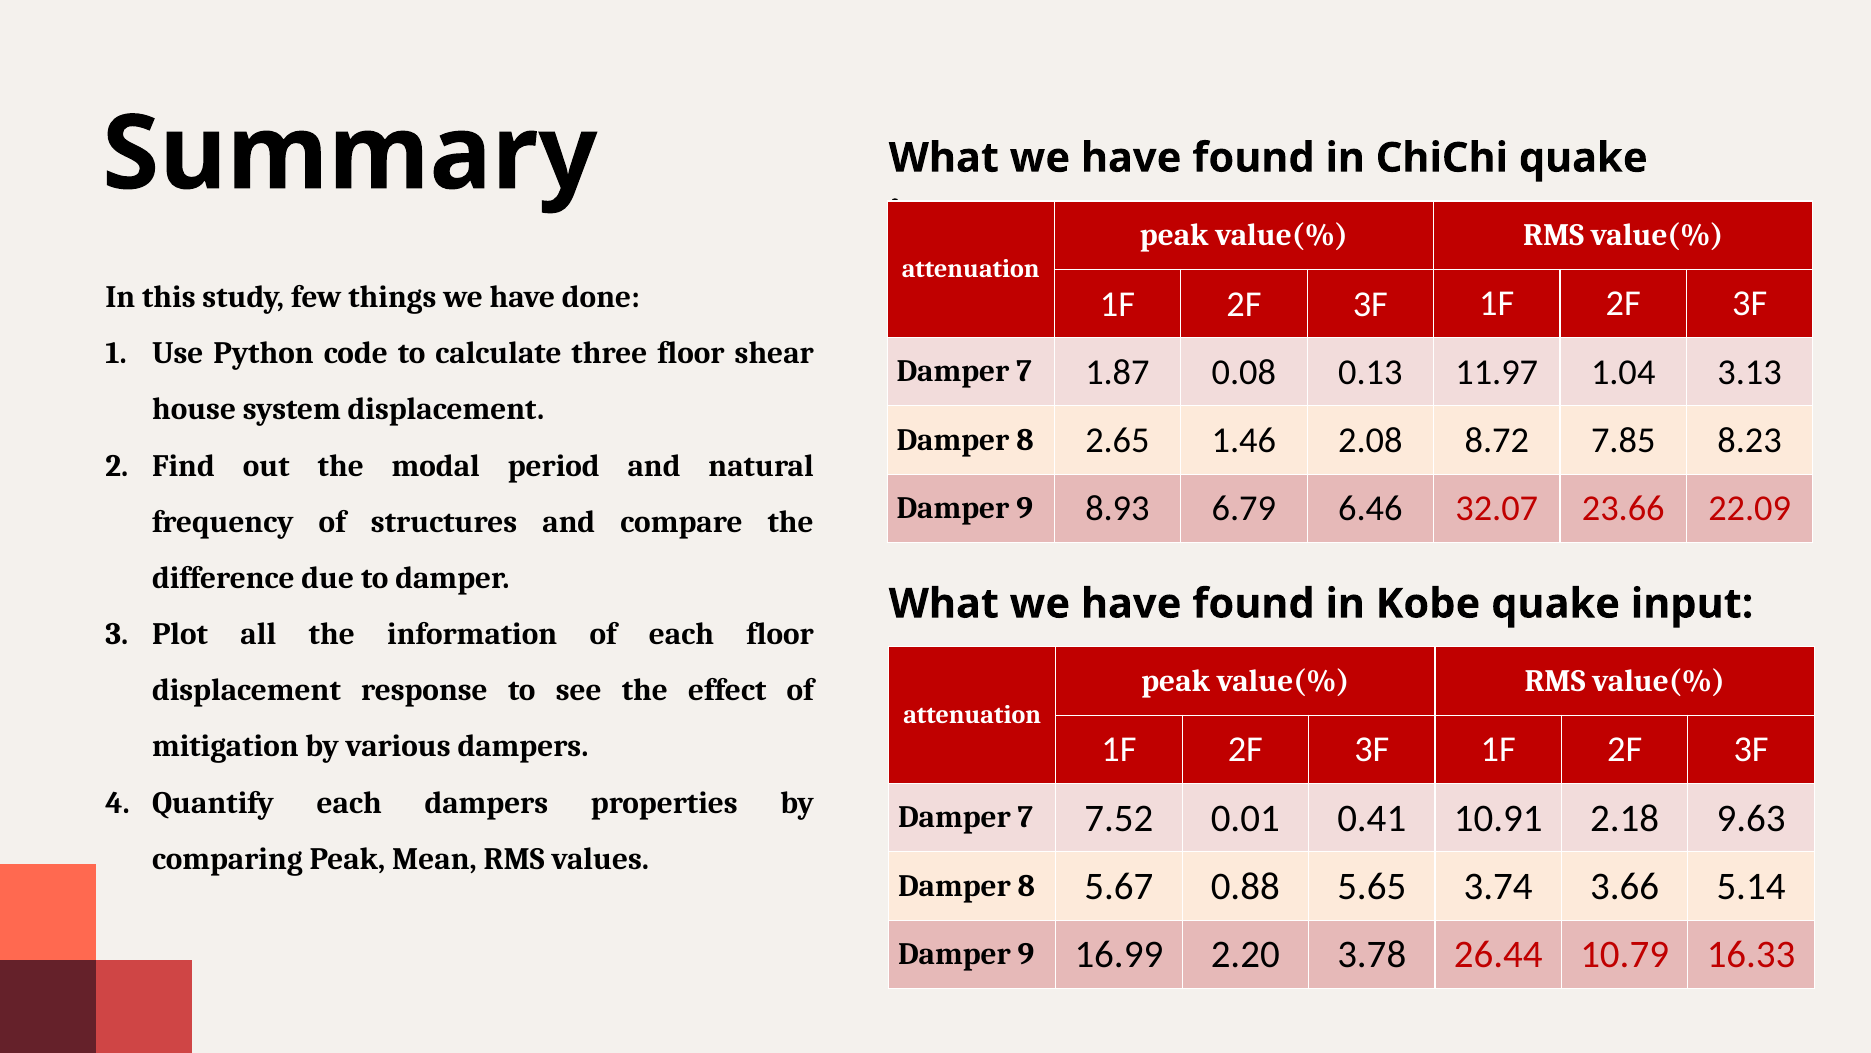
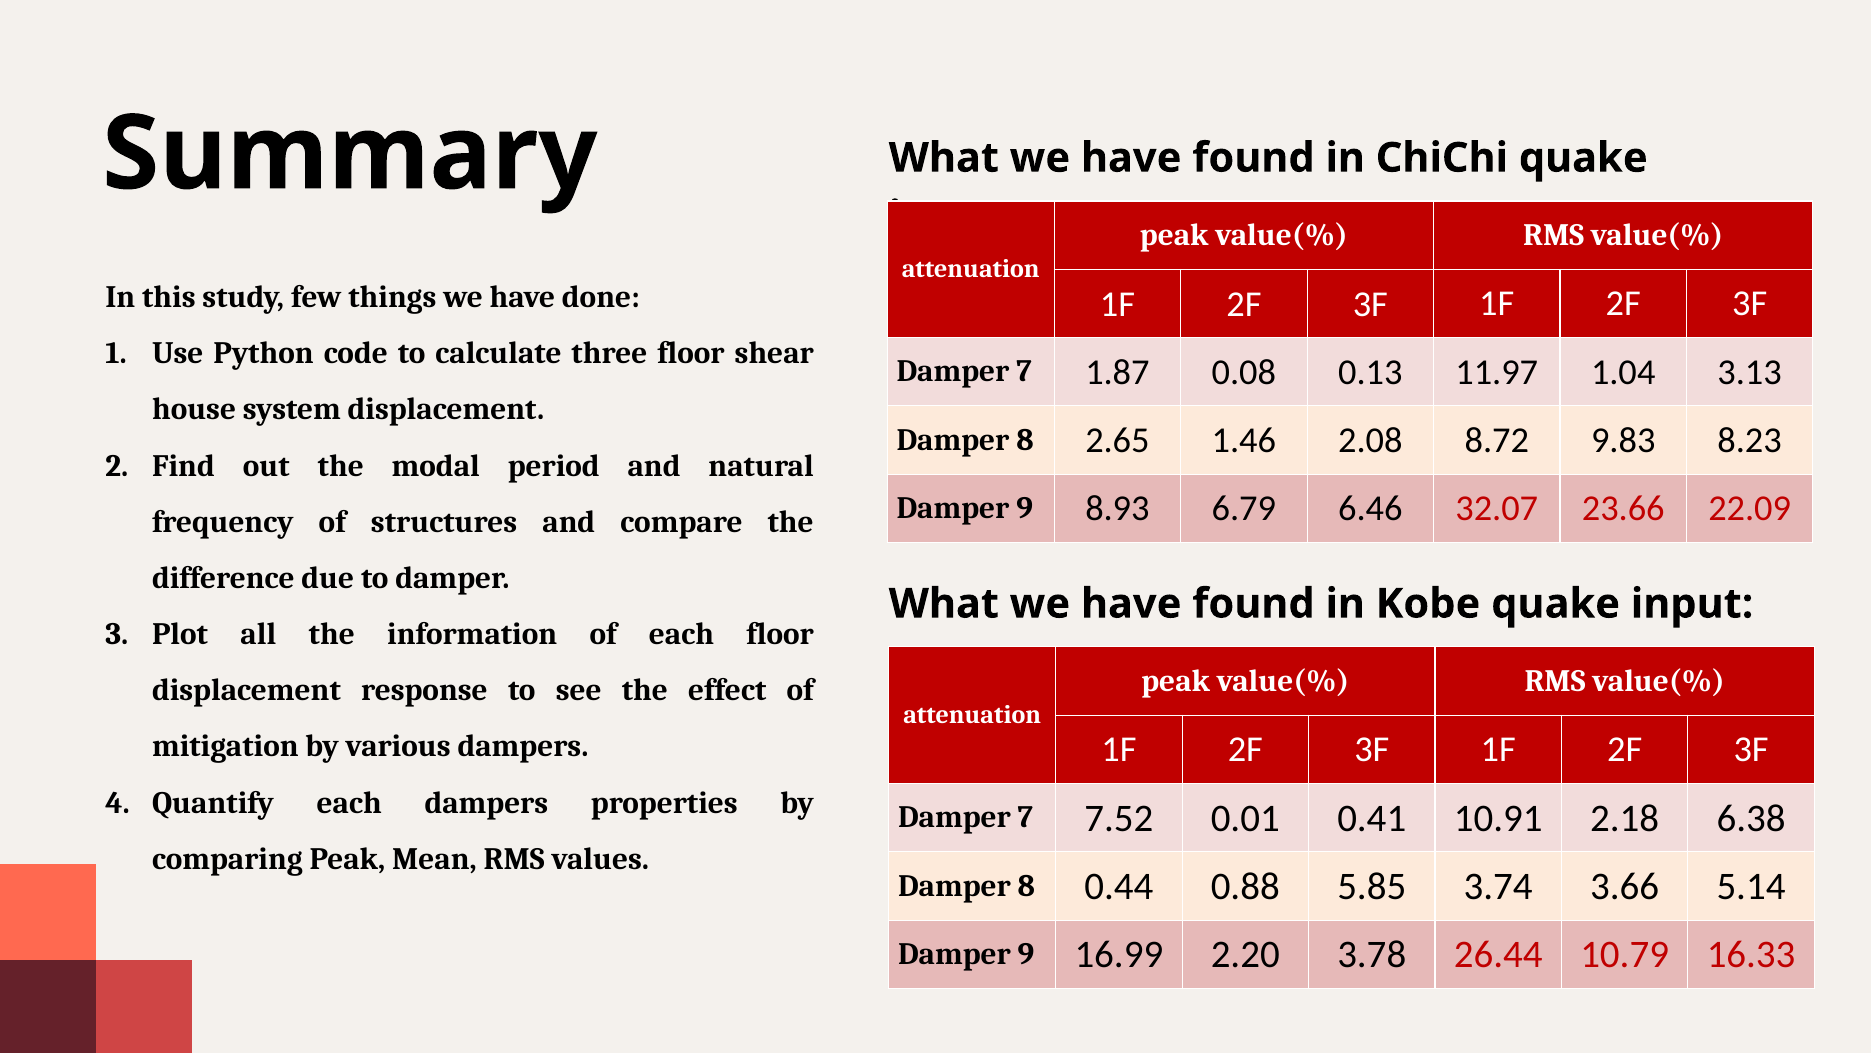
7.85: 7.85 -> 9.83 (1623, 440)
9.63: 9.63 -> 6.38 (1751, 818)
5.67: 5.67 -> 0.44 (1119, 886)
5.65: 5.65 -> 5.85 (1372, 886)
